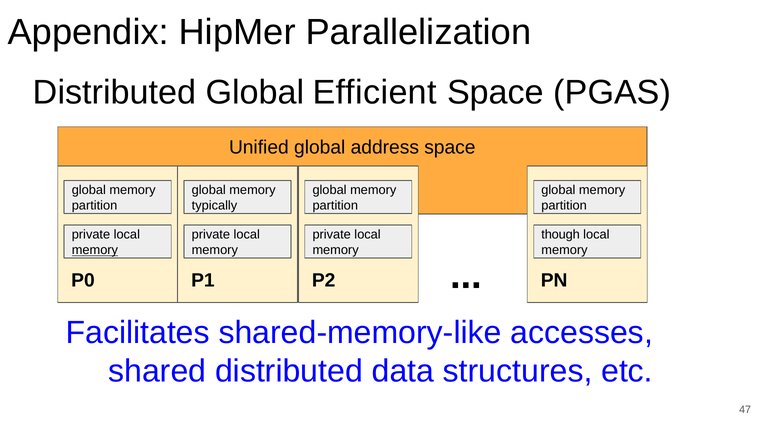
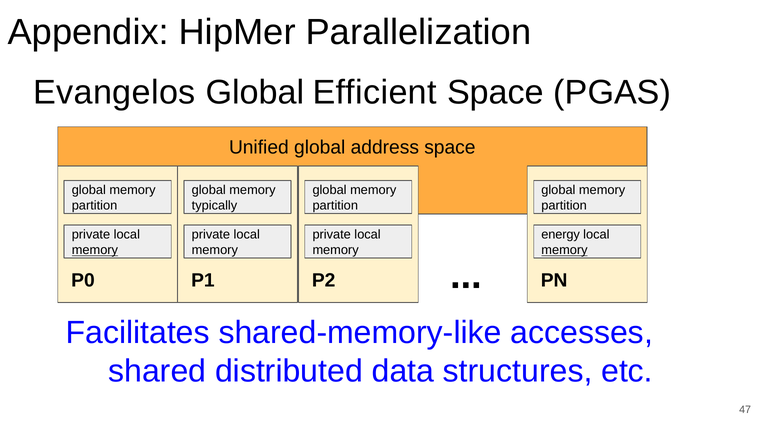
Distributed: Distributed -> Evangelos (114, 92)
though: though -> energy (561, 235)
memory underline: none -> present (564, 250)
